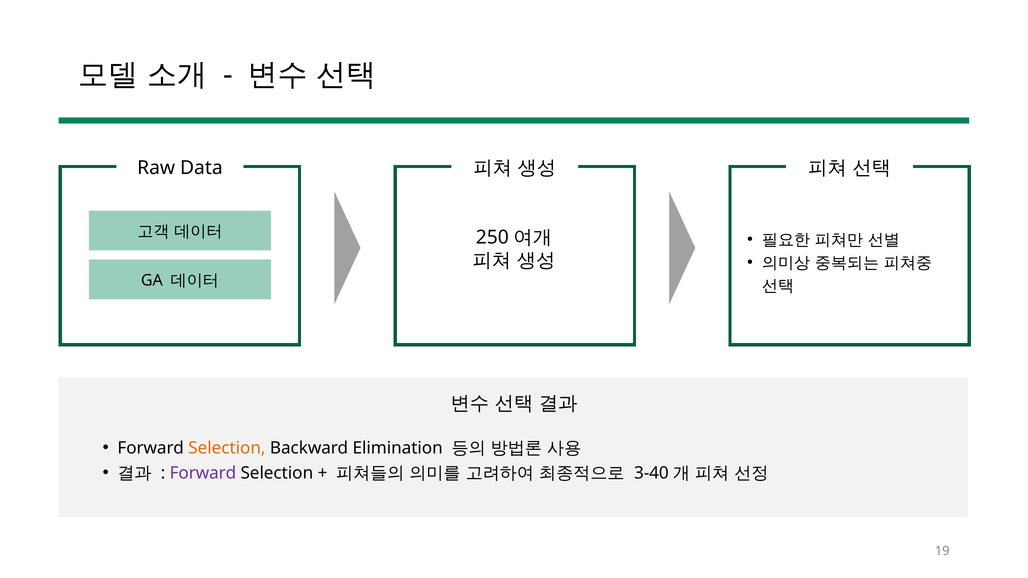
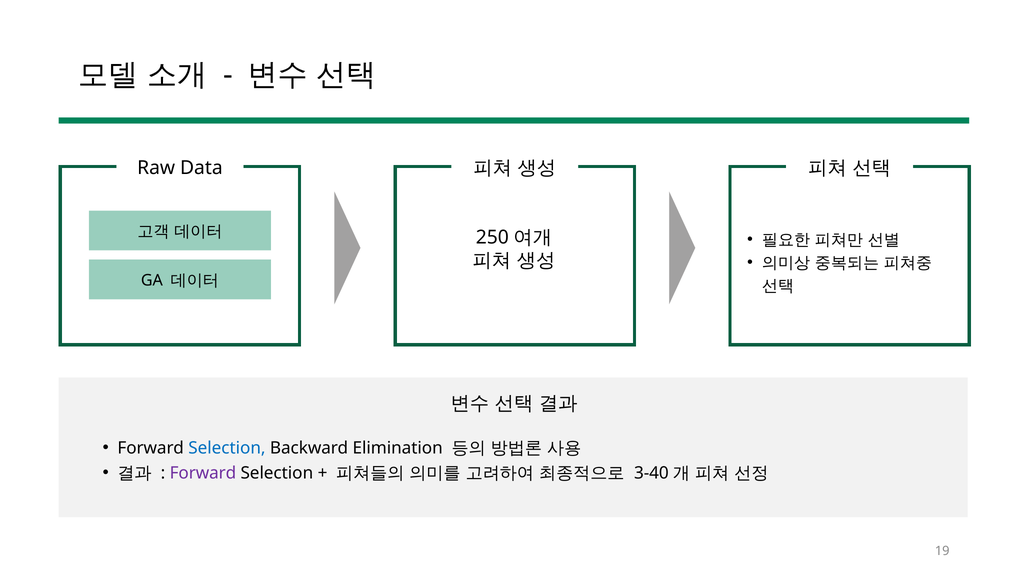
Selection colour: orange -> blue (227, 449)
